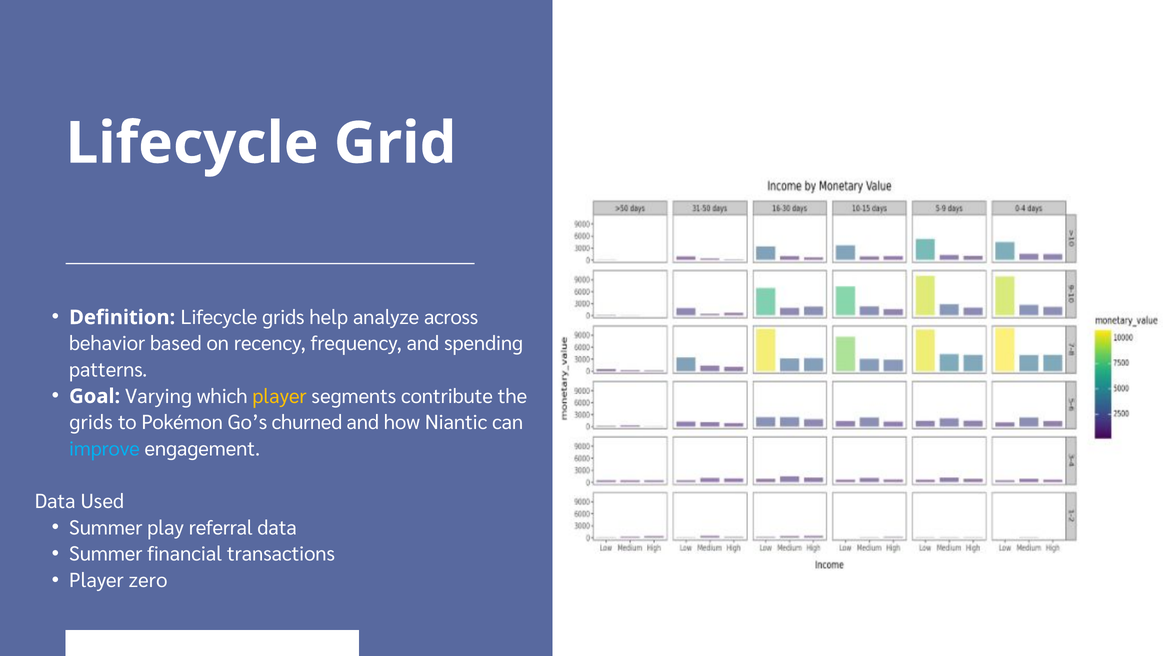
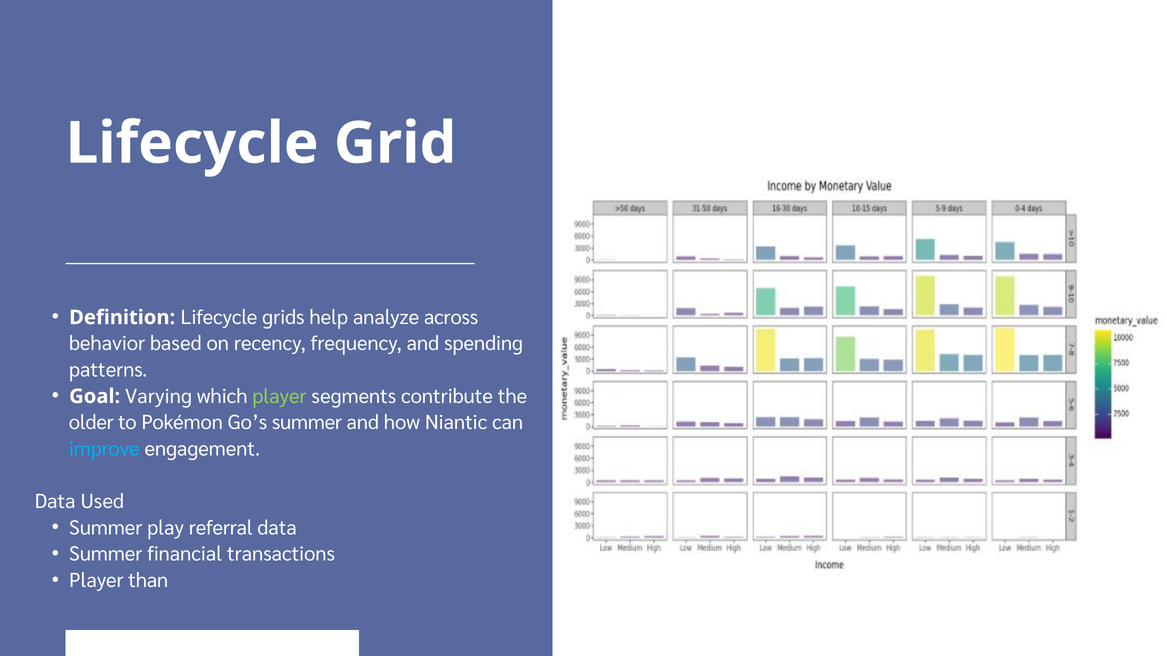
player colour: yellow -> light green (280, 397)
grids: grids -> older (91, 423)
Go’s churned: churned -> summer (307, 423)
zero: zero -> than (148, 581)
